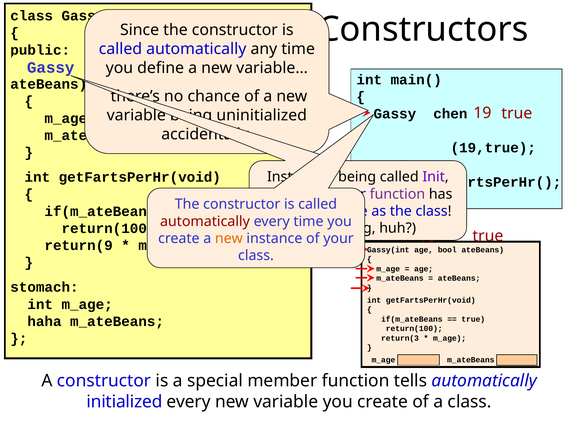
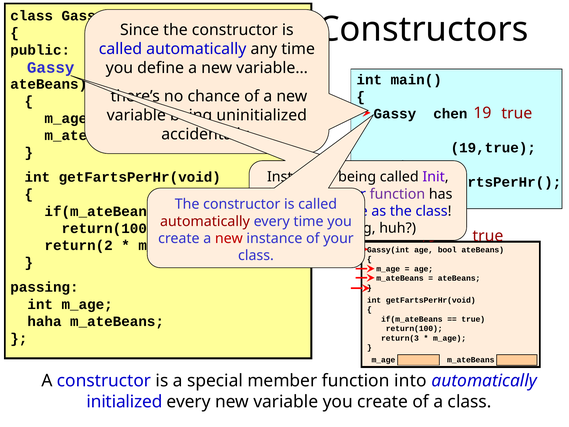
new colour: orange -> red (229, 238)
return(9: return(9 -> return(2 (79, 245)
stomach: stomach -> passing (44, 287)
tells: tells -> into (410, 381)
